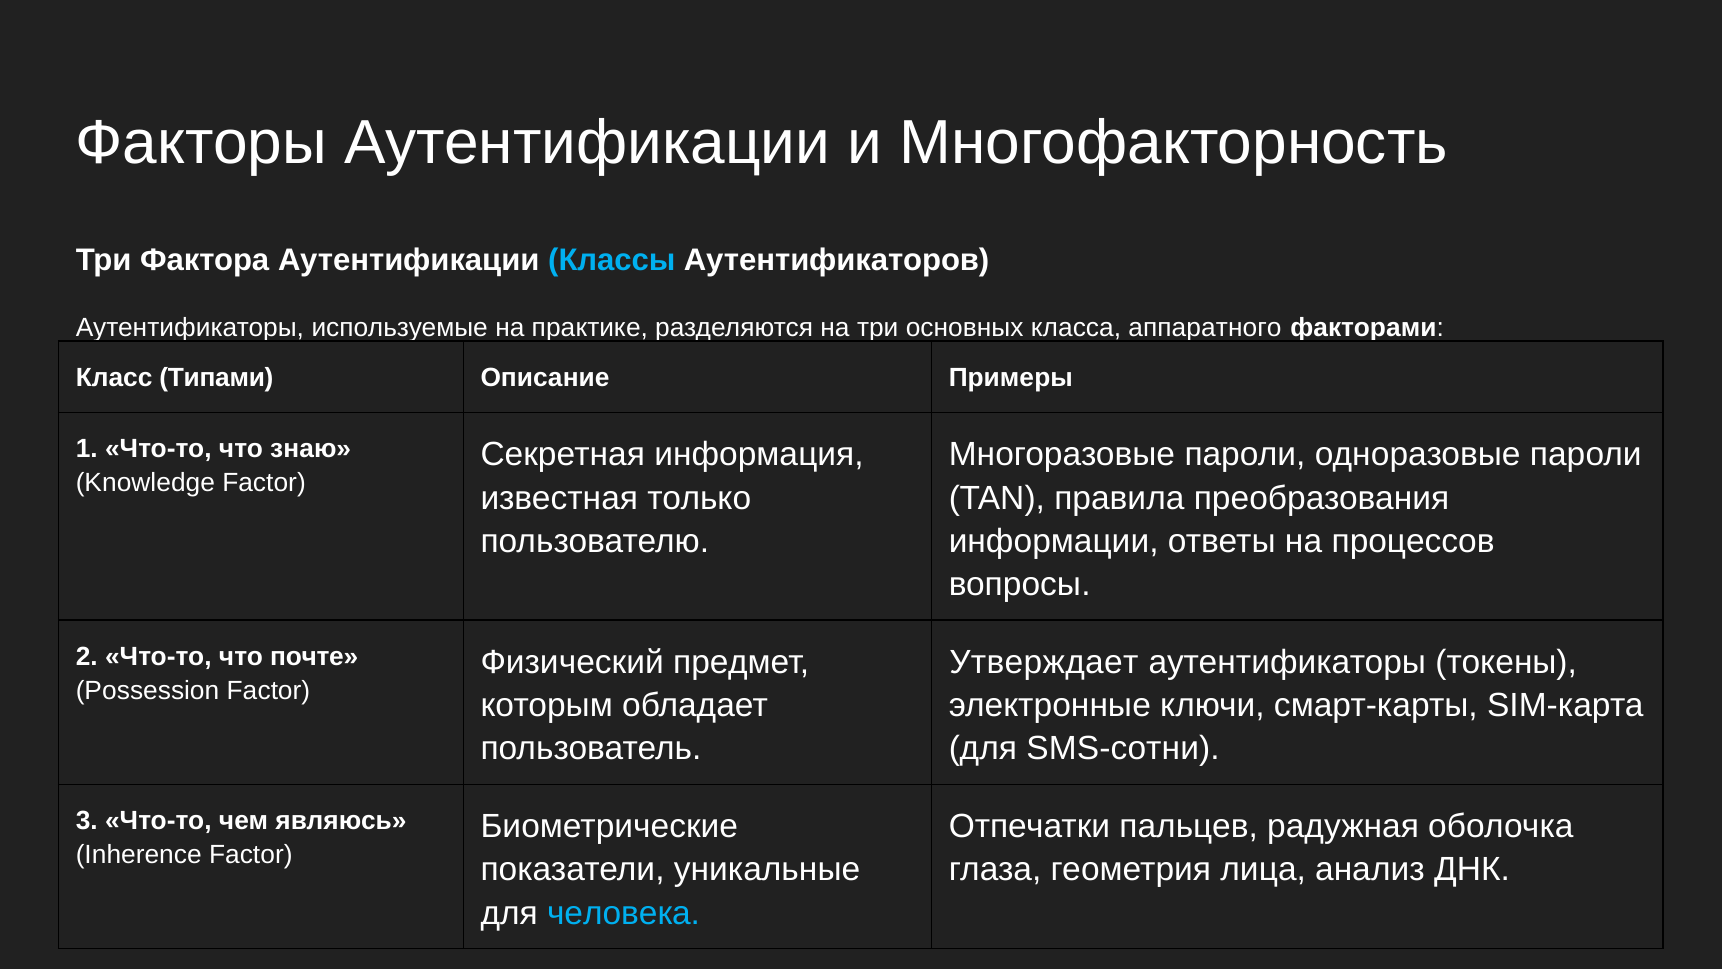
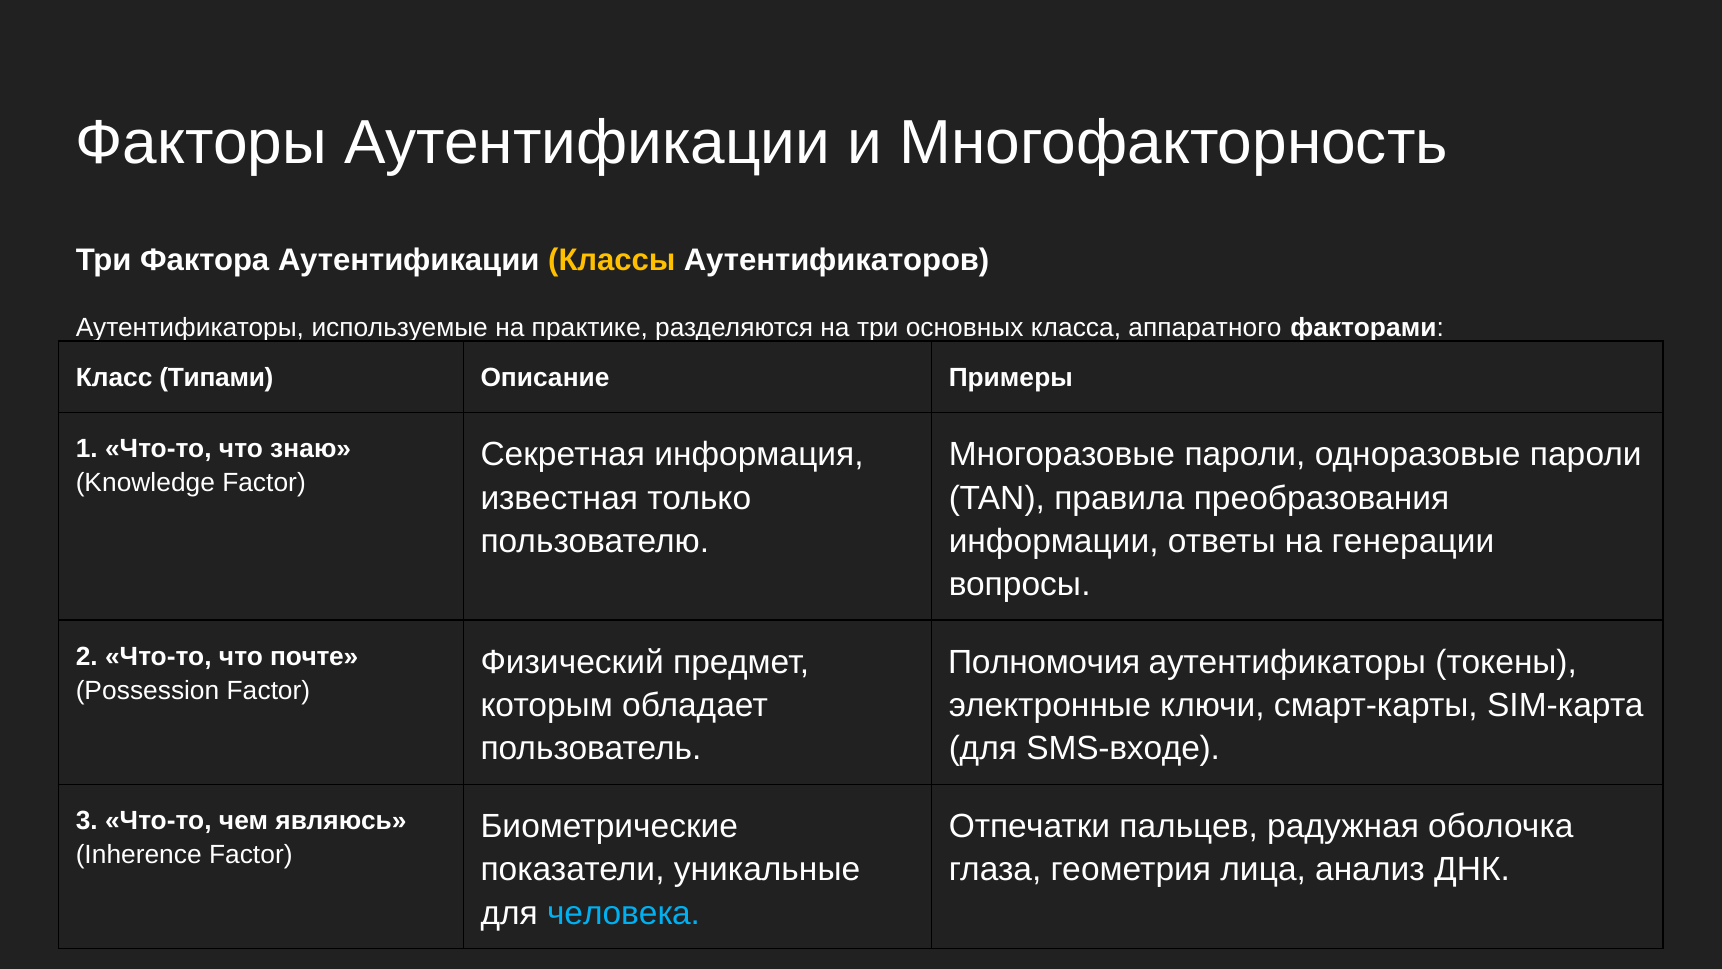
Классы colour: light blue -> yellow (612, 261)
процессов: процессов -> генерации (1413, 541)
Утверждает: Утверждает -> Полномочия (1044, 662)
SMS-сотни: SMS-сотни -> SMS-входе (1123, 749)
